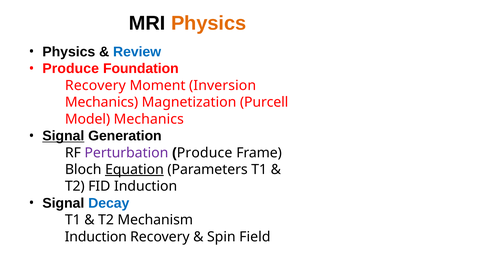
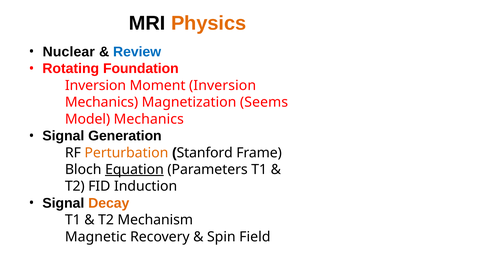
Physics: Physics -> Nuclear (69, 52)
Produce: Produce -> Rotating (71, 69)
Recovery: Recovery -> Inversion (95, 86)
Purcell: Purcell -> Seems (264, 102)
Signal underline: present -> none (63, 136)
Perturbation colour: purple -> orange (126, 153)
Produce: Produce -> Stanford (205, 153)
Decay colour: blue -> orange (109, 204)
Induction: Induction -> Magnetic (96, 237)
